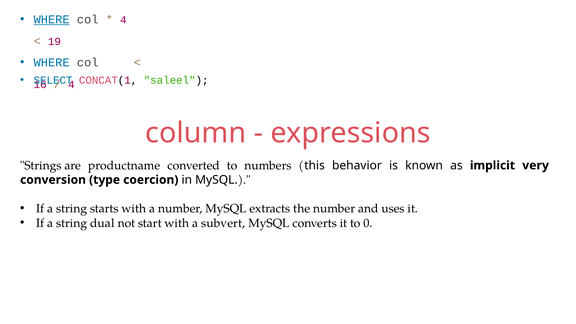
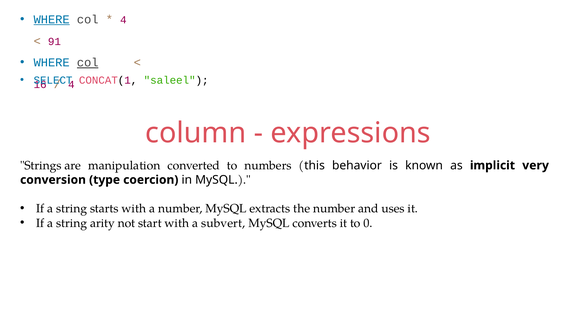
19: 19 -> 91 (54, 41)
col underline: none -> present (88, 63)
productname: productname -> manipulation (124, 165)
dual: dual -> arity (102, 223)
